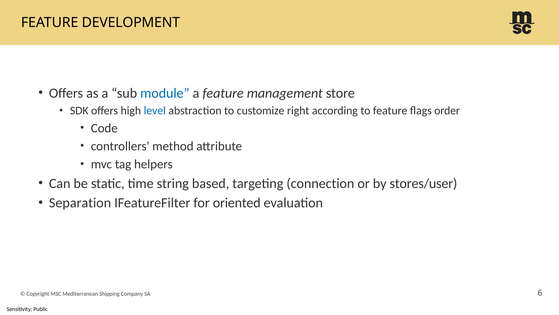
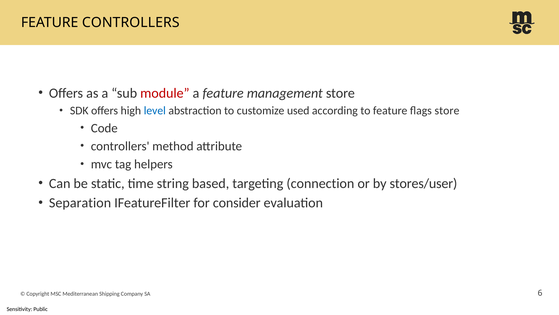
FEATURE DEVELOPMENT: DEVELOPMENT -> CONTROLLERS (131, 22)
module colour: blue -> red (165, 93)
right: right -> used (298, 111)
flags order: order -> store (447, 111)
oriented: oriented -> consider (237, 203)
